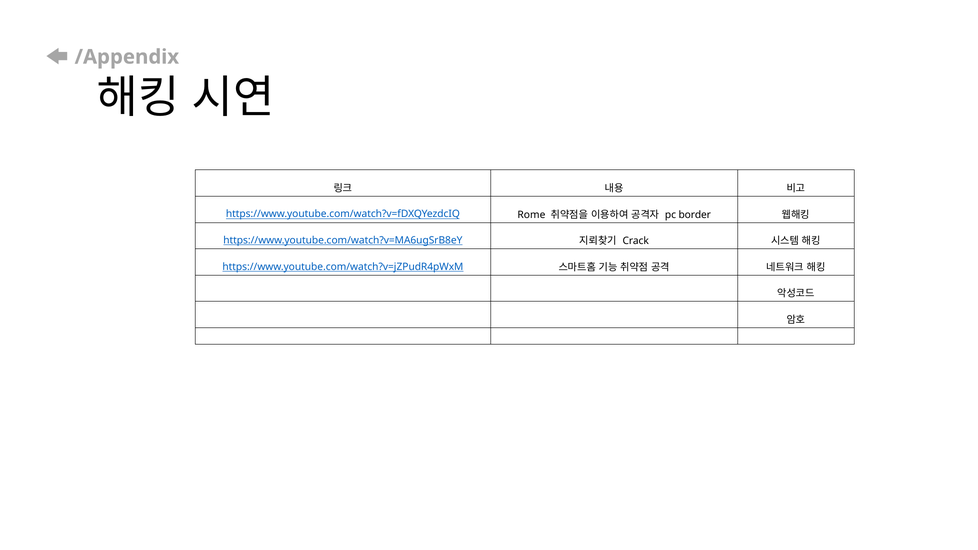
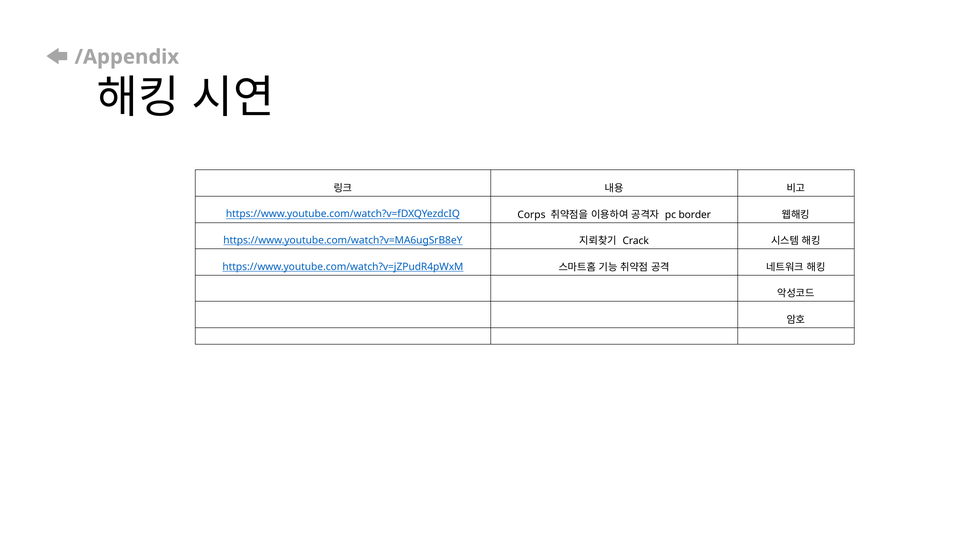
Rome: Rome -> Corps (531, 215)
